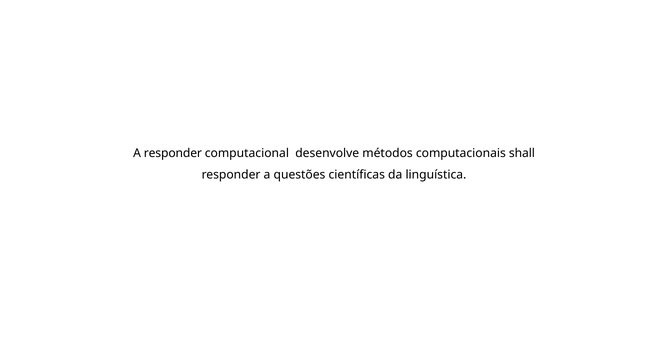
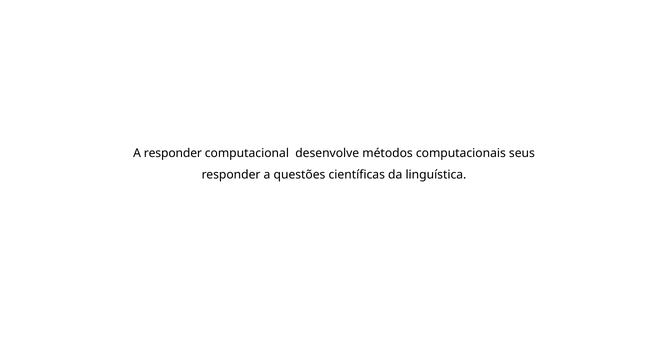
shall: shall -> seus (522, 153)
